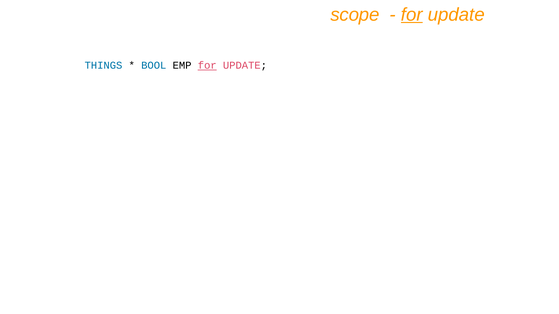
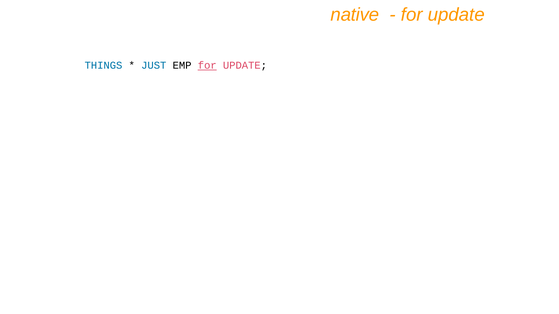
scope: scope -> native (355, 15)
for underline: present -> none (412, 15)
BOOL: BOOL -> JUST (154, 66)
